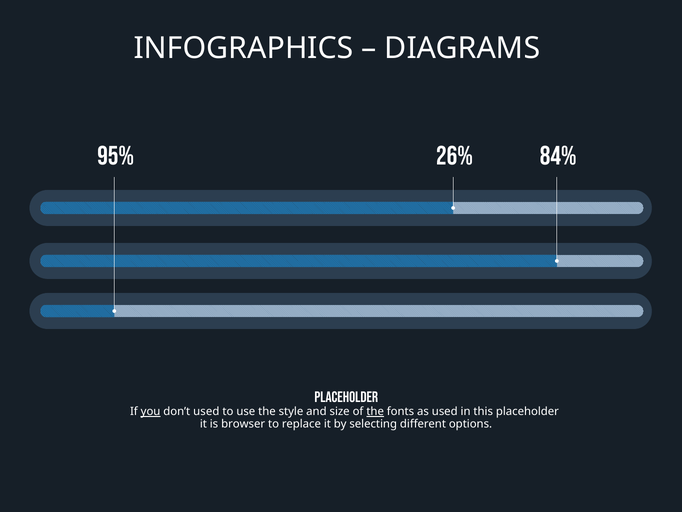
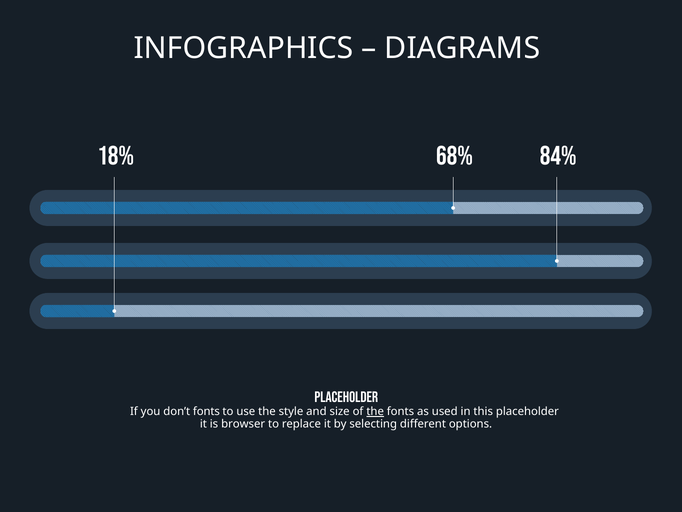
95%: 95% -> 18% (116, 156)
26%: 26% -> 68% (455, 156)
you underline: present -> none (151, 411)
don’t used: used -> fonts (206, 411)
